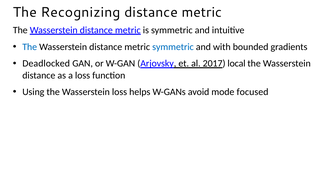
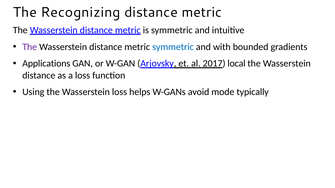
The colour: blue -> purple (30, 47)
Deadlocked: Deadlocked -> Applications (46, 64)
focused: focused -> typically (253, 92)
